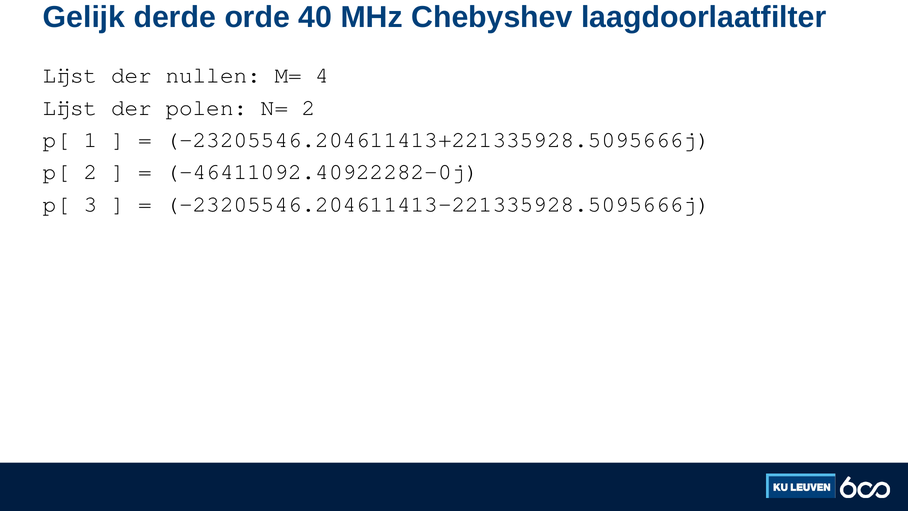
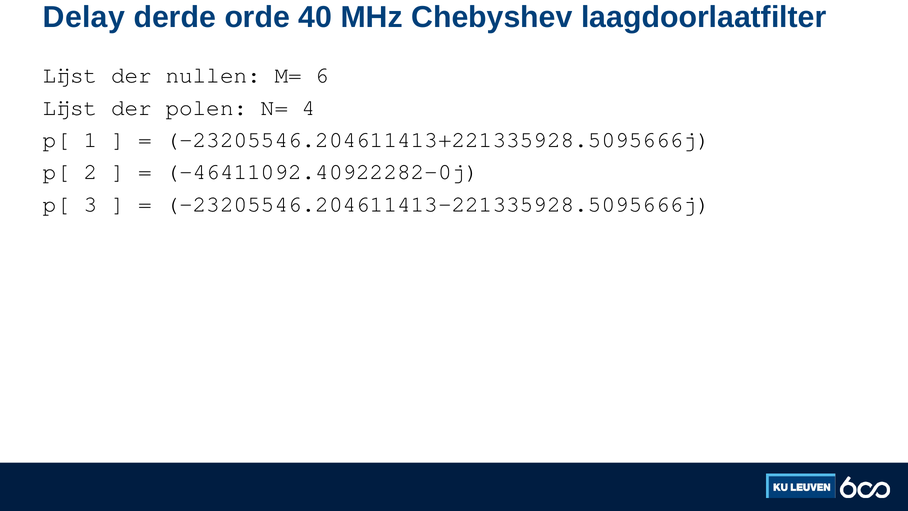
Gelijk: Gelijk -> Delay (84, 17)
4: 4 -> 6 (322, 75)
N= 2: 2 -> 4 (309, 108)
